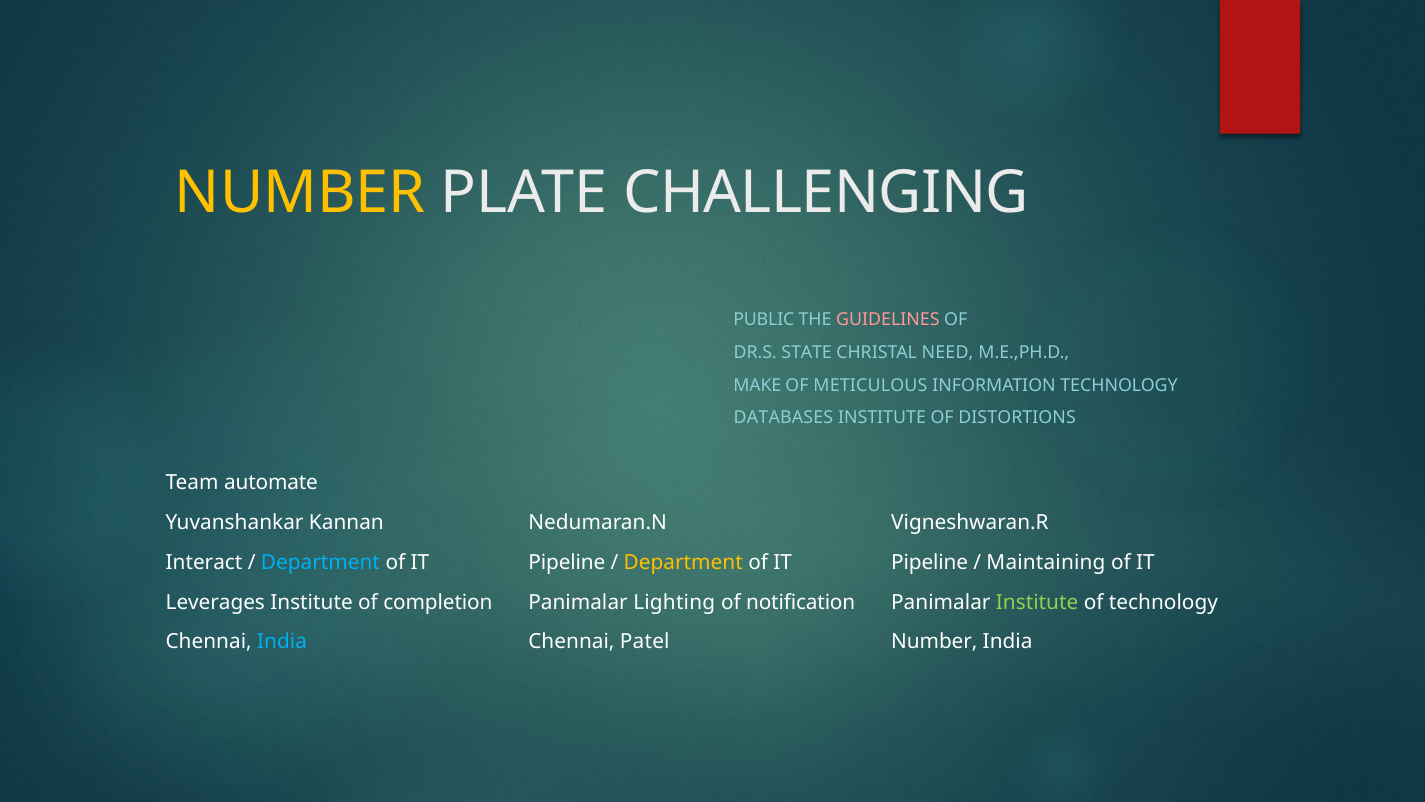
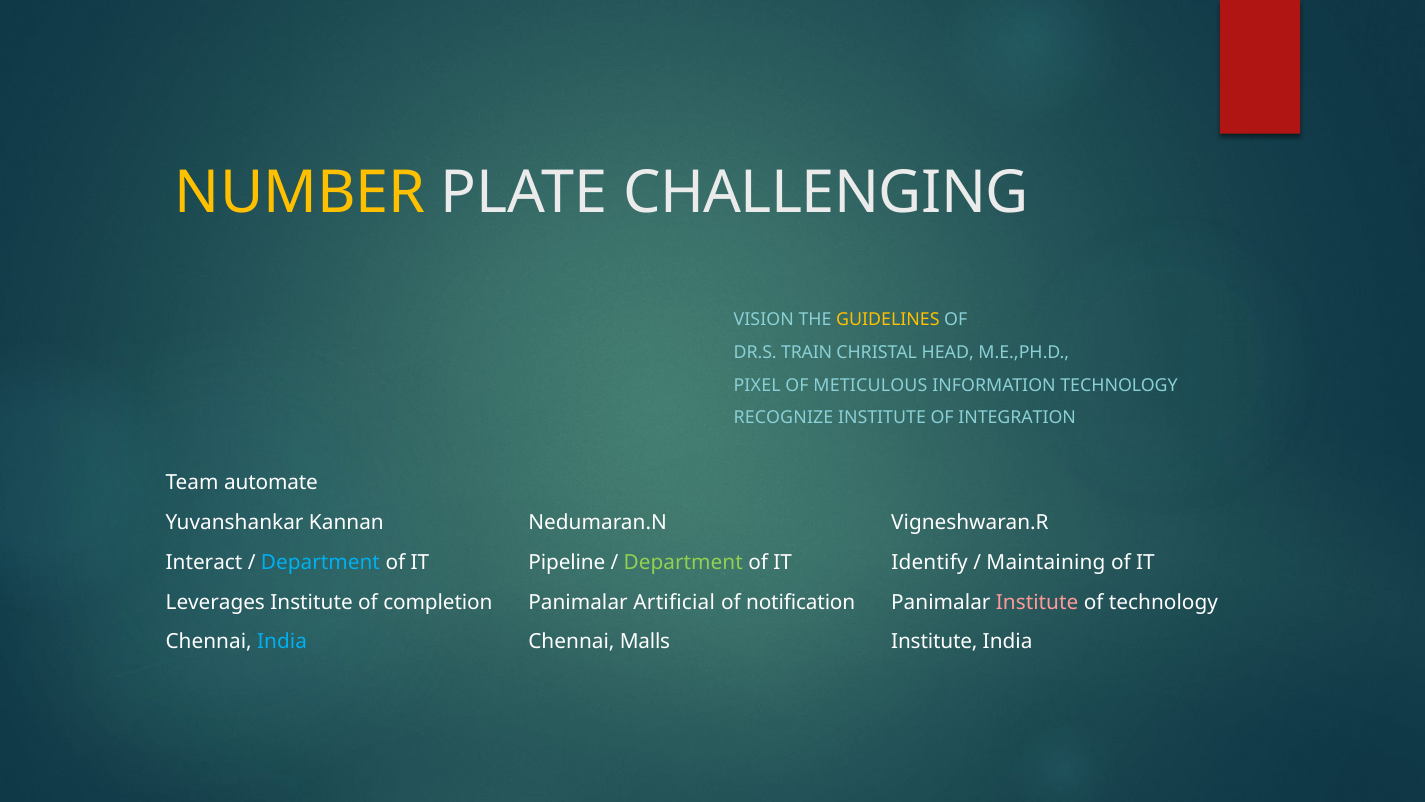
PUBLIC: PUBLIC -> VISION (764, 320)
GUIDELINES colour: pink -> yellow (888, 320)
STATE: STATE -> TRAIN (807, 352)
NEED: NEED -> HEAD (948, 352)
MAKE: MAKE -> PIXEL (757, 385)
DATABASES: DATABASES -> RECOGNIZE (783, 418)
DISTORTIONS: DISTORTIONS -> INTEGRATION (1017, 418)
Department colour: yellow -> light green (683, 562)
Pipeline: Pipeline -> Identify (930, 562)
Lighting: Lighting -> Artificial (674, 602)
Institute colour: light green -> pink (1037, 602)
Patel: Patel -> Malls (645, 642)
Number: Number -> Institute (934, 642)
